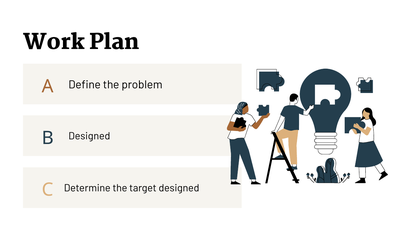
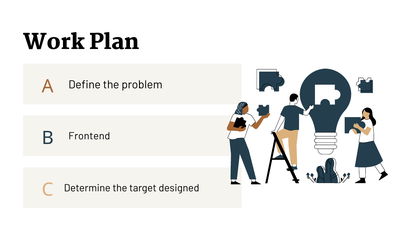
Designed: Designed -> Frontend (89, 136)
